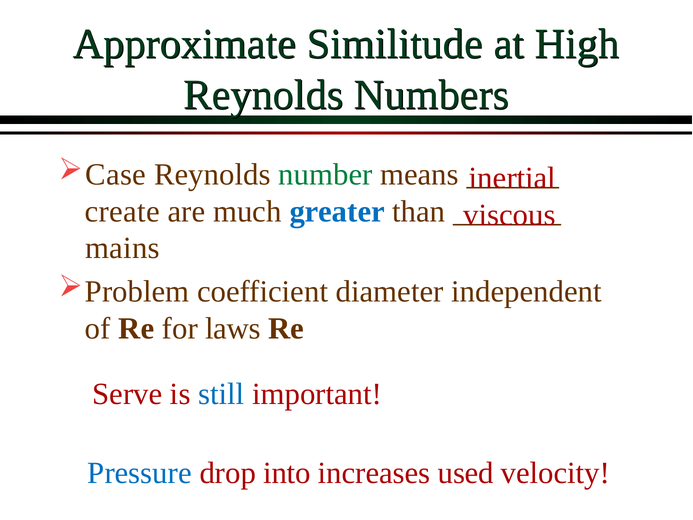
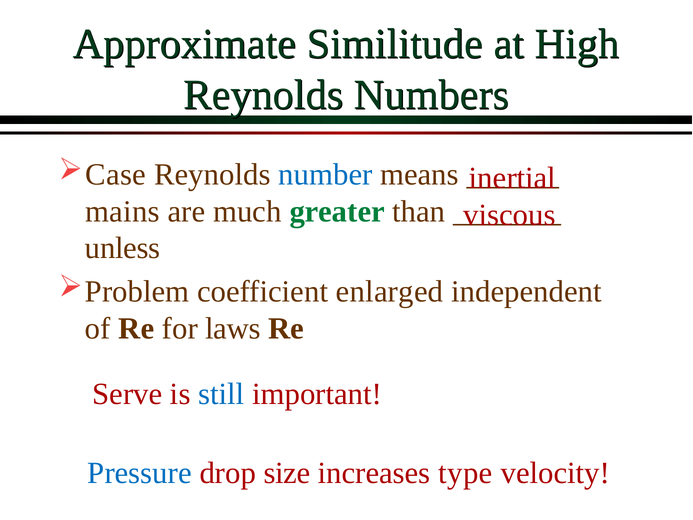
number colour: green -> blue (325, 174)
create: create -> mains (122, 211)
greater colour: blue -> green (337, 211)
mains: mains -> unless (123, 248)
diameter: diameter -> enlarged (390, 291)
into: into -> size (287, 473)
used: used -> type (465, 473)
